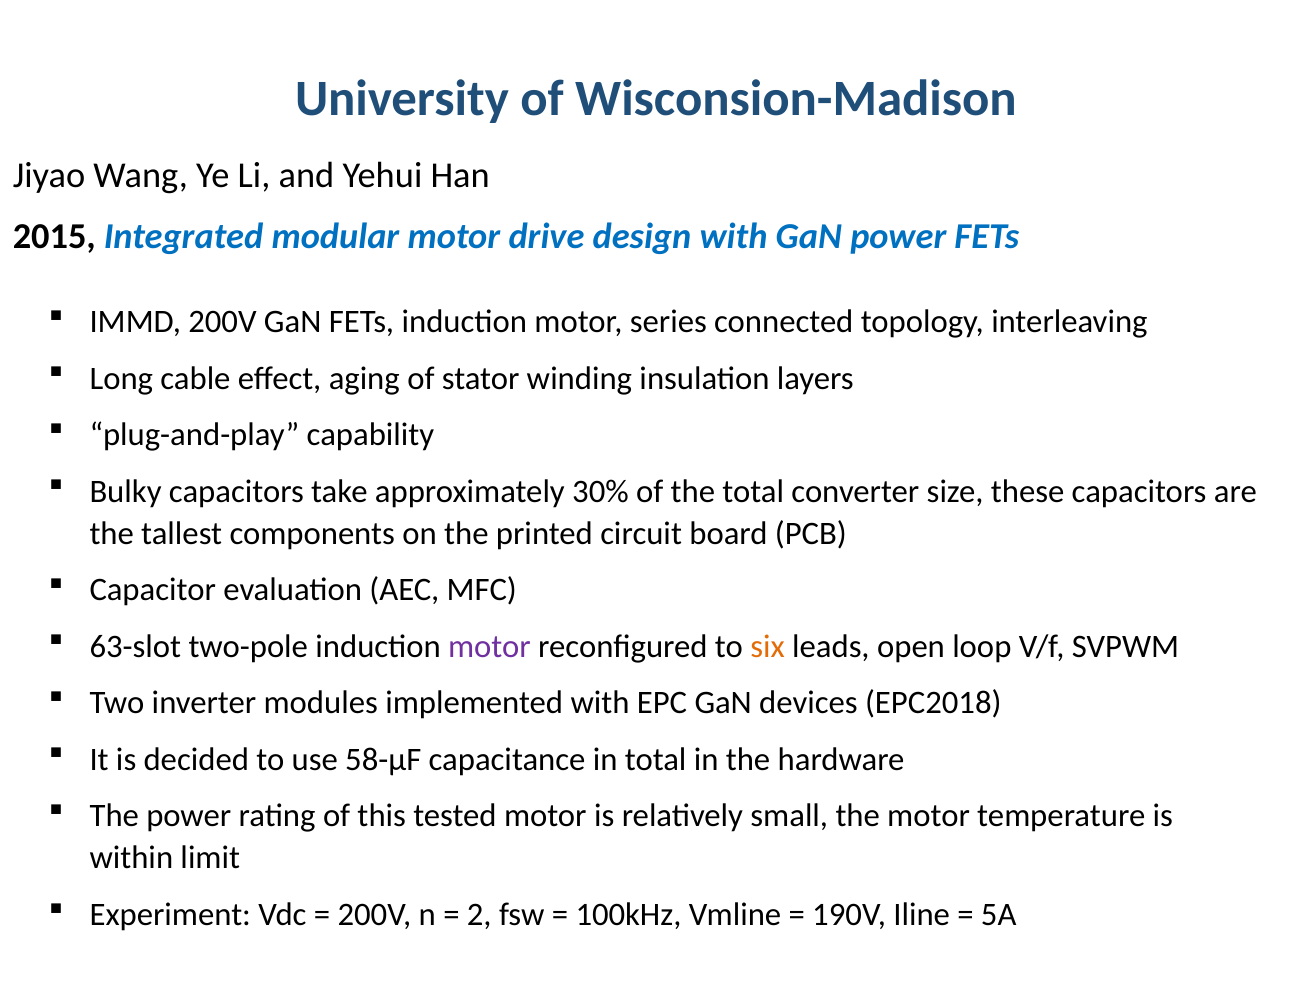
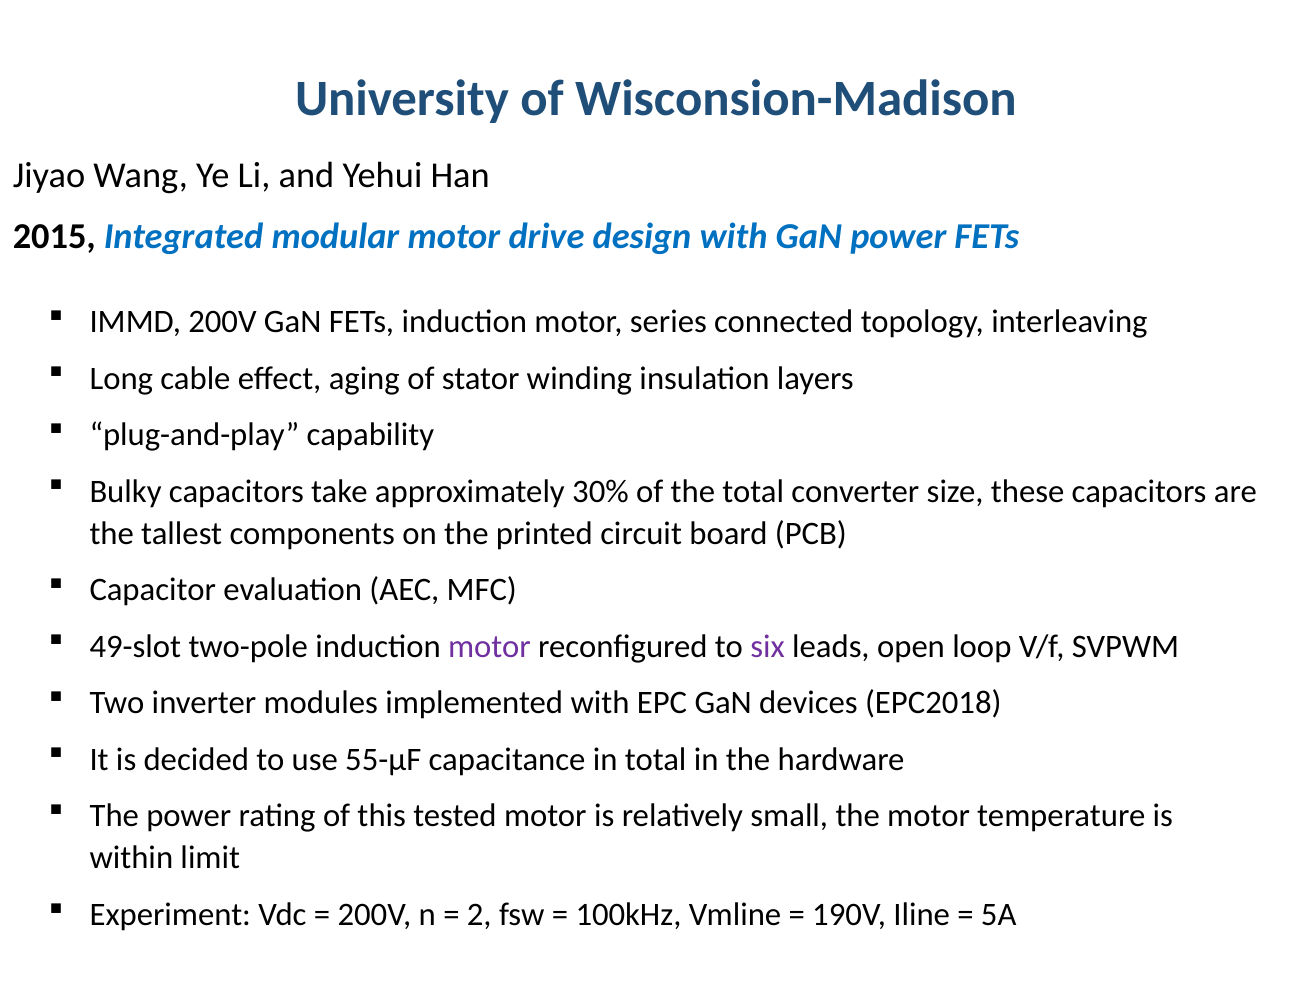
63-slot: 63-slot -> 49-slot (135, 646)
six colour: orange -> purple (768, 646)
58-µF: 58-µF -> 55-µF (383, 759)
